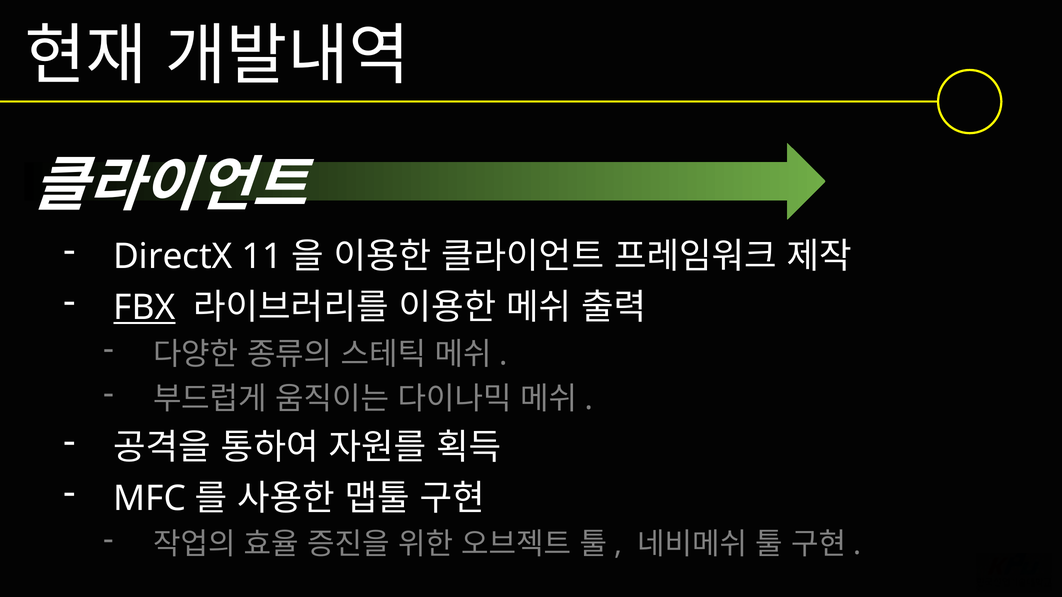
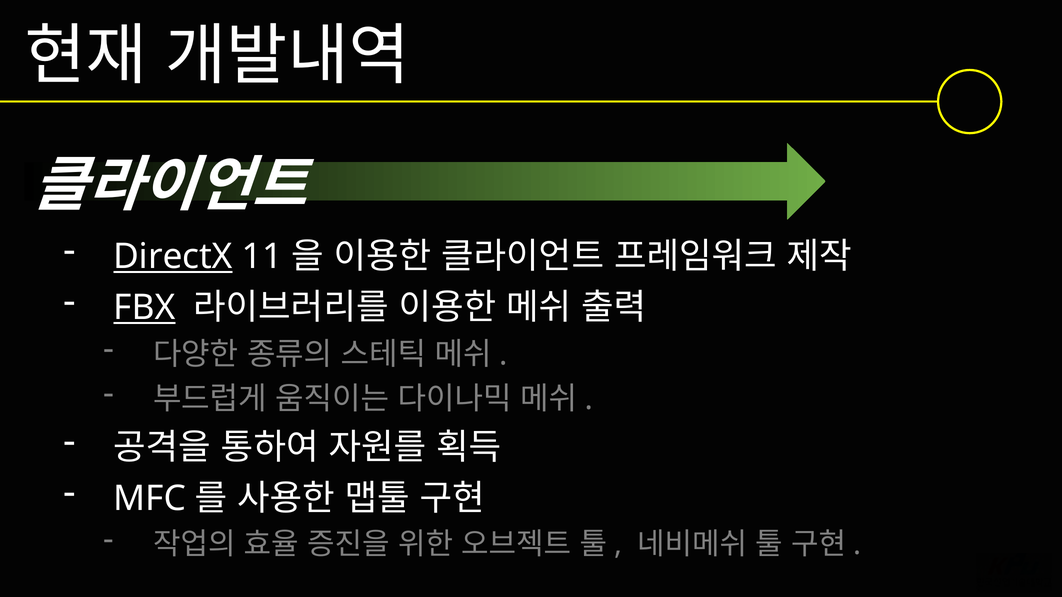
DirectX underline: none -> present (173, 257)
